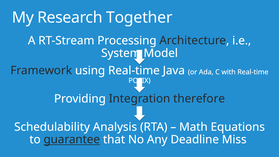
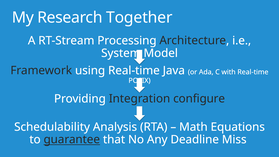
therefore: therefore -> configure (199, 99)
